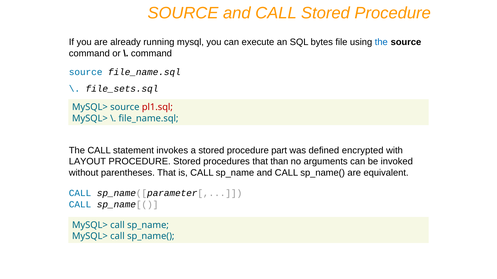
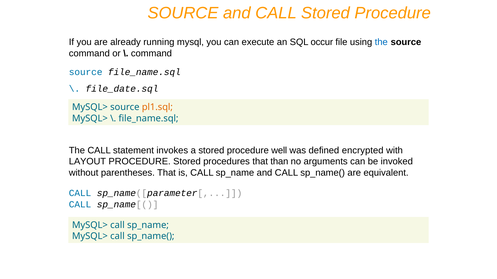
bytes: bytes -> occur (322, 42)
file_sets.sql: file_sets.sql -> file_date.sql (122, 89)
pl1.sql colour: red -> orange (157, 107)
part: part -> well (279, 151)
